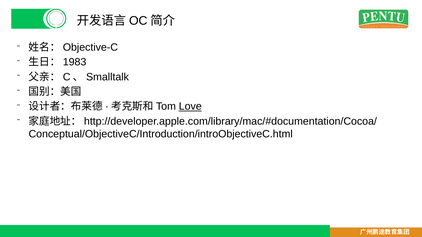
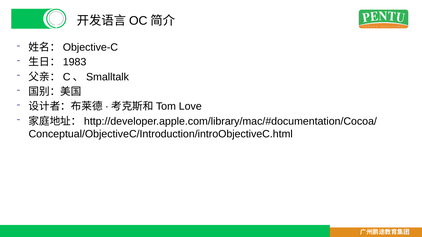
Love underline: present -> none (190, 106)
